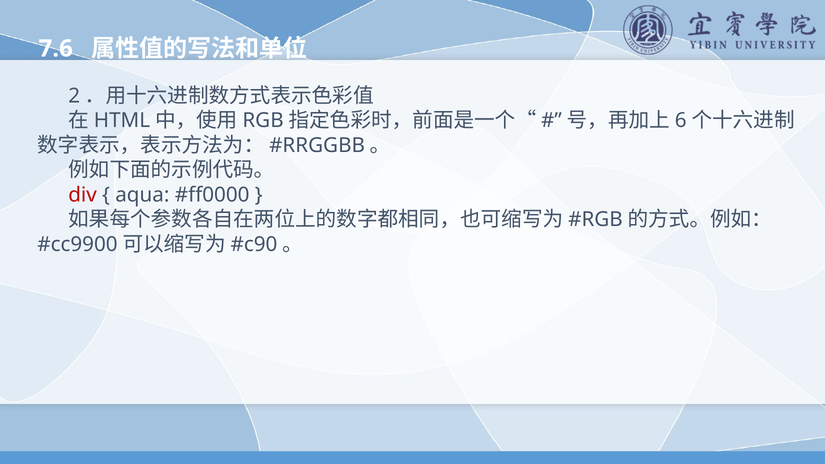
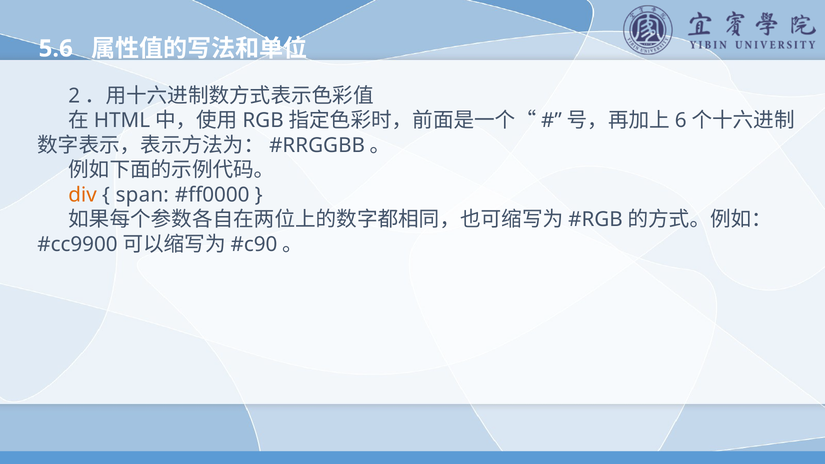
7.6: 7.6 -> 5.6 (56, 49)
div colour: red -> orange (83, 195)
aqua: aqua -> span (142, 195)
